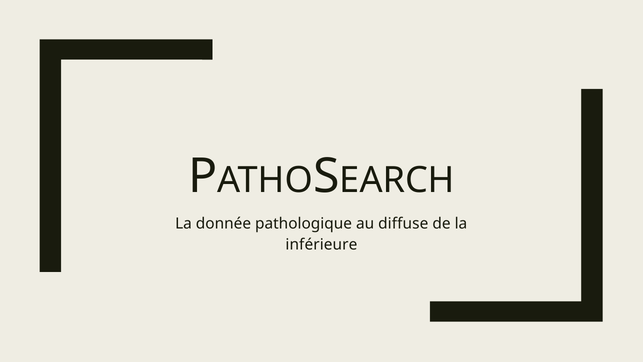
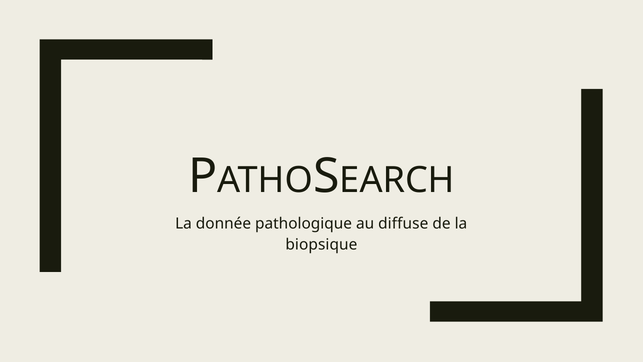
inférieure: inférieure -> biopsique (321, 244)
